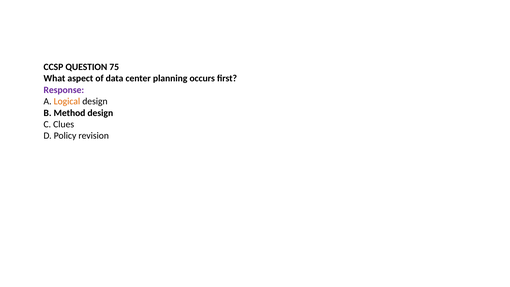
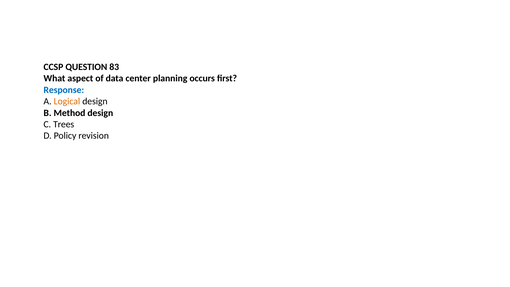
75: 75 -> 83 (114, 67)
Response colour: purple -> blue (64, 90)
Clues: Clues -> Trees (64, 124)
